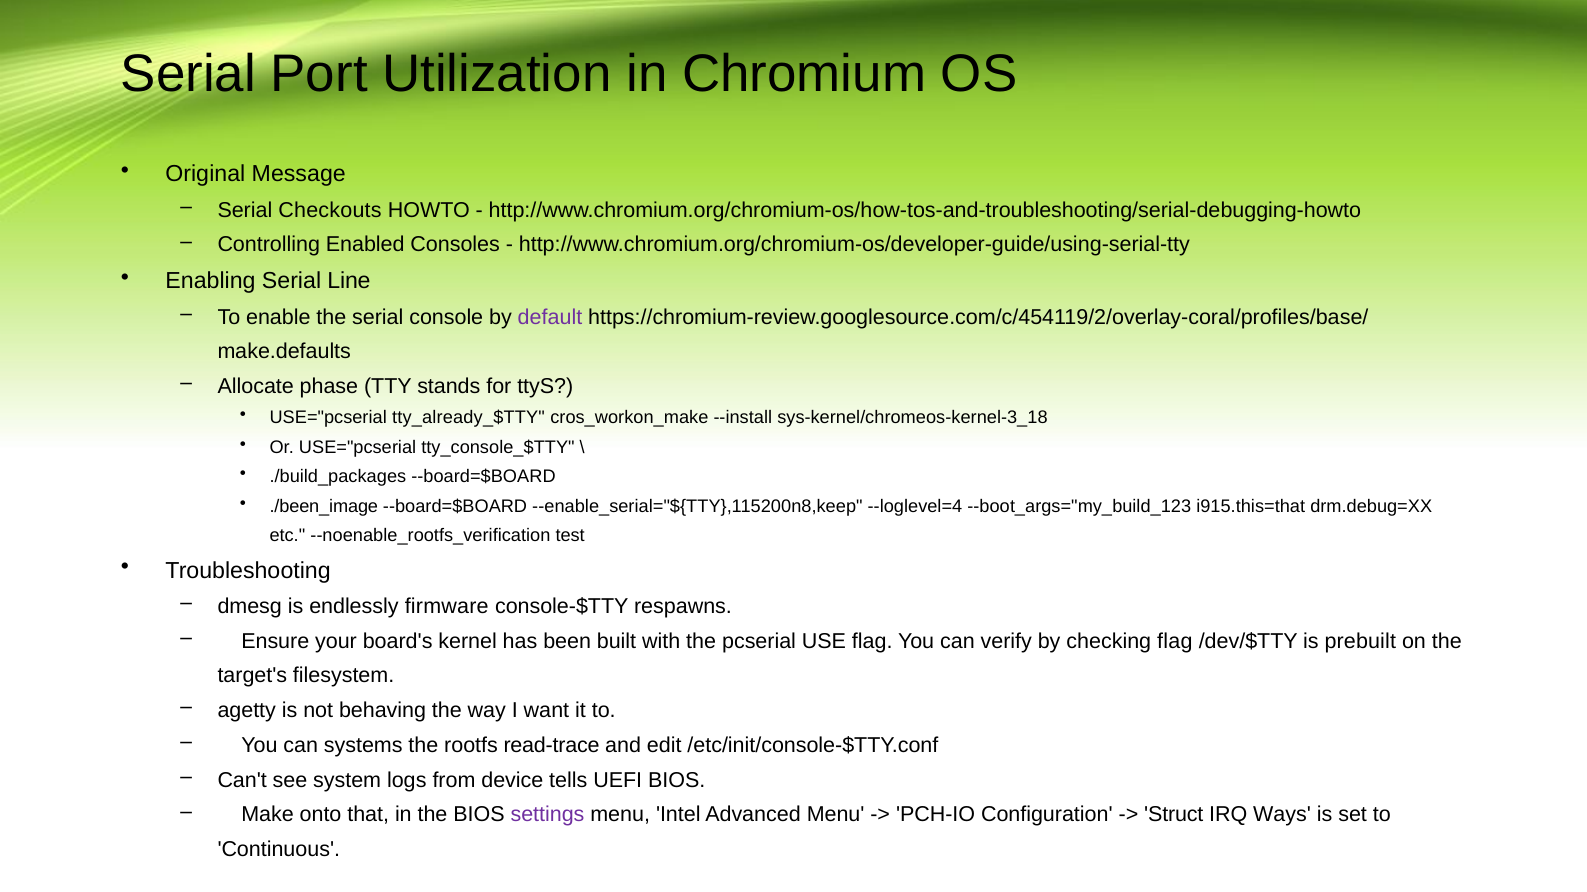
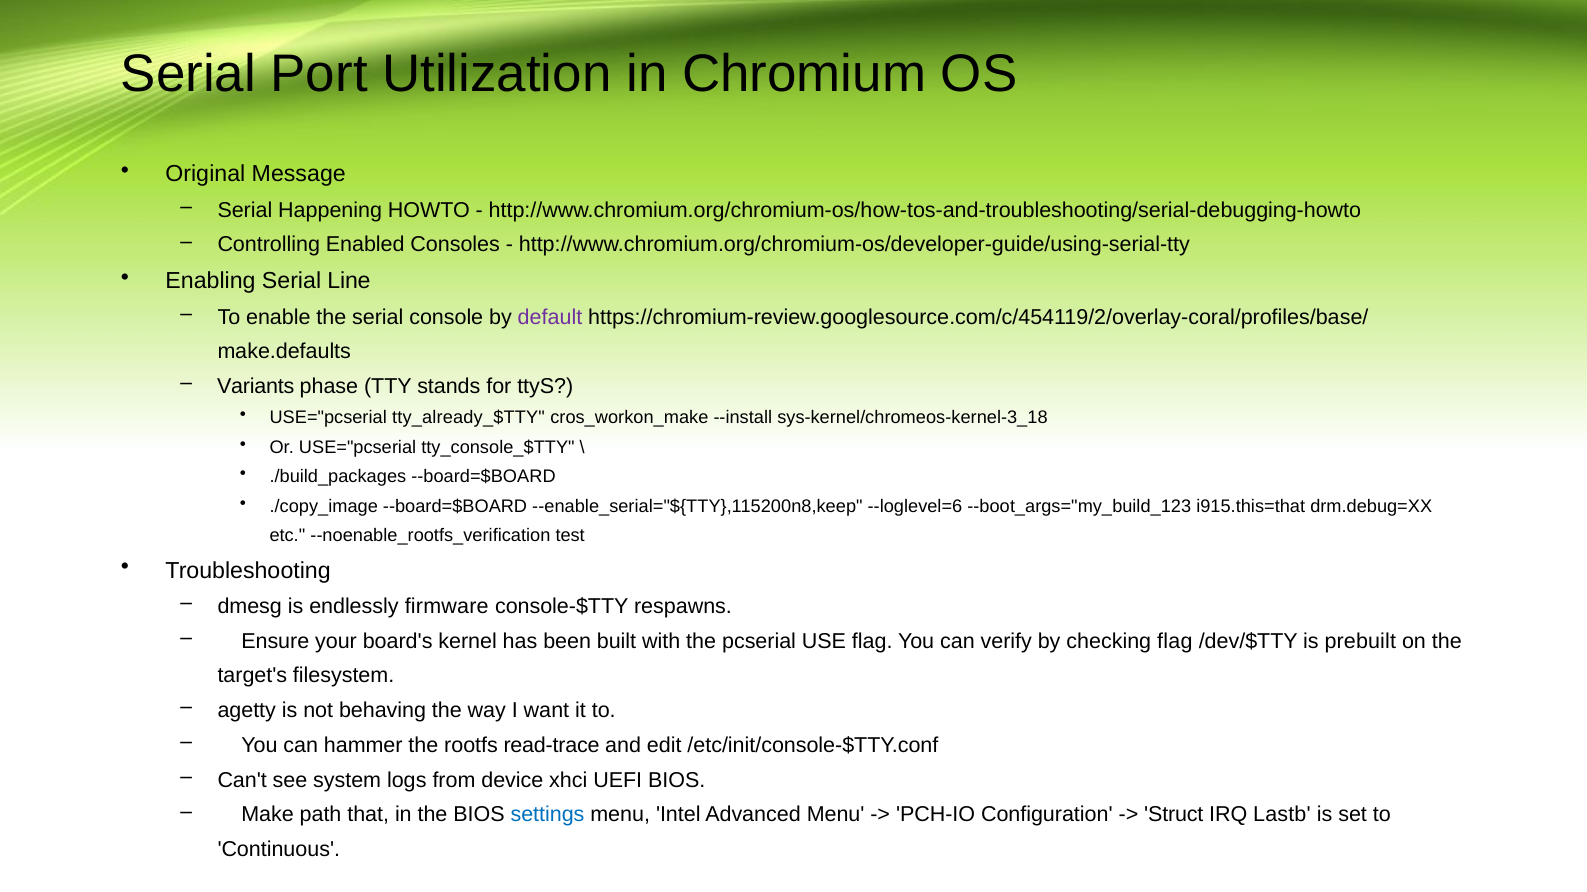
Checkouts: Checkouts -> Happening (330, 210)
Allocate: Allocate -> Variants (256, 387)
./been_image: ./been_image -> ./copy_image (324, 507)
--loglevel=4: --loglevel=4 -> --loglevel=6 (915, 507)
systems: systems -> hammer (363, 746)
tells: tells -> xhci (568, 781)
onto: onto -> path (321, 815)
settings colour: purple -> blue (548, 815)
Ways: Ways -> Lastb (1282, 815)
